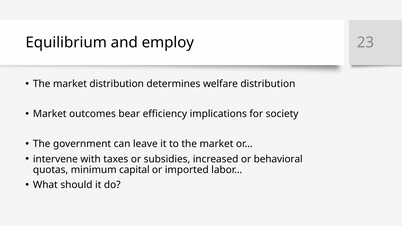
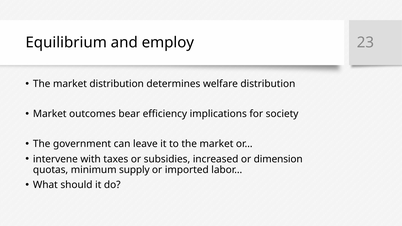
behavioral: behavioral -> dimension (278, 159)
capital: capital -> supply (134, 170)
